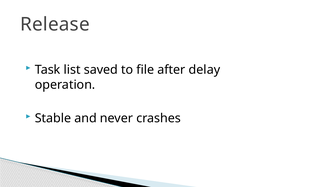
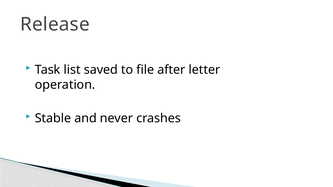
delay: delay -> letter (204, 70)
